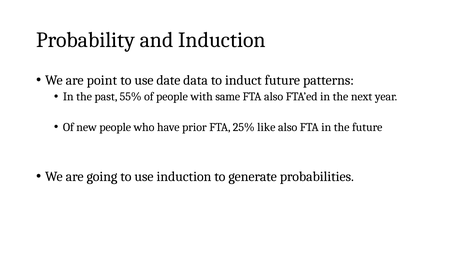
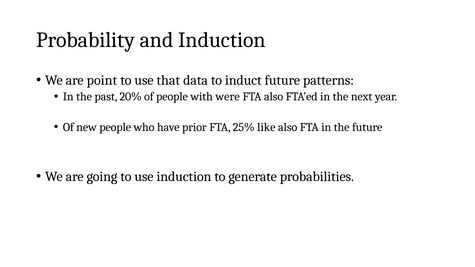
date: date -> that (168, 80)
55%: 55% -> 20% (131, 97)
same: same -> were (228, 97)
